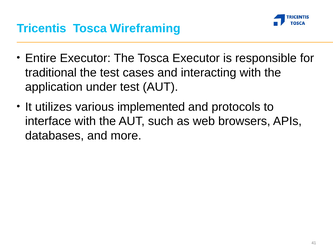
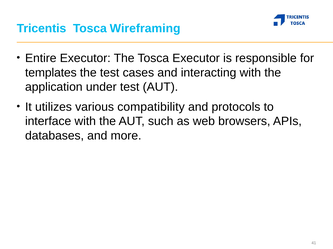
traditional: traditional -> templates (51, 73)
implemented: implemented -> compatibility (151, 107)
